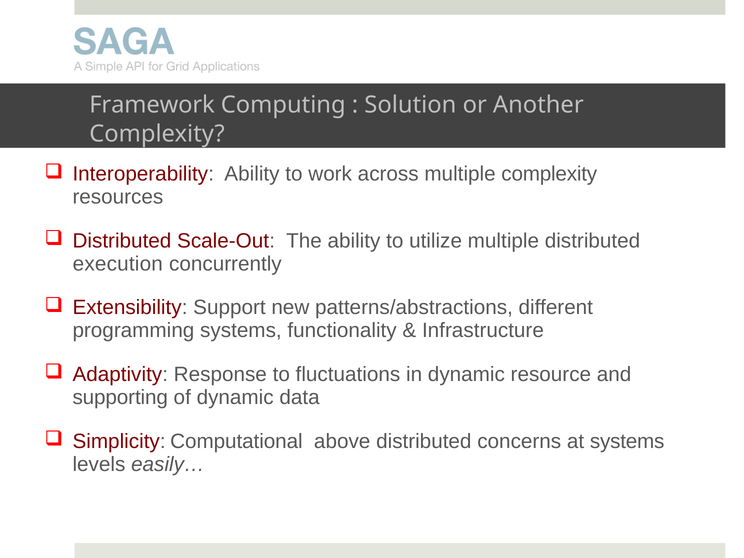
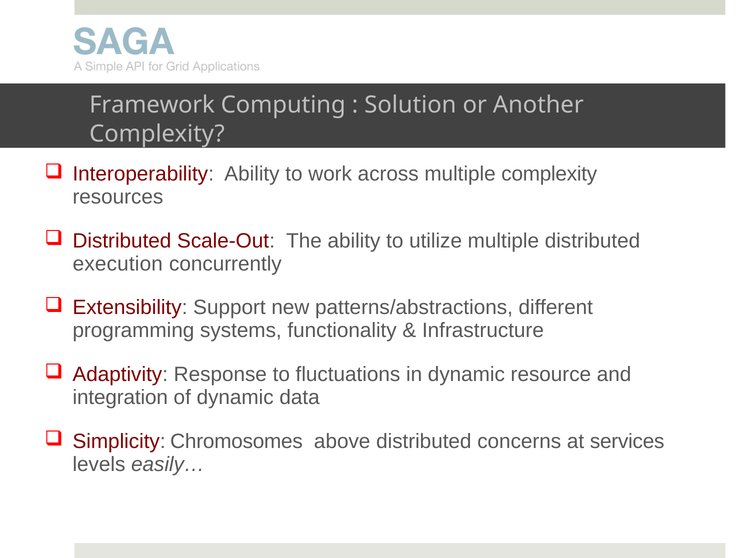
supporting: supporting -> integration (120, 397)
Computational: Computational -> Chromosomes (236, 441)
at systems: systems -> services (627, 441)
